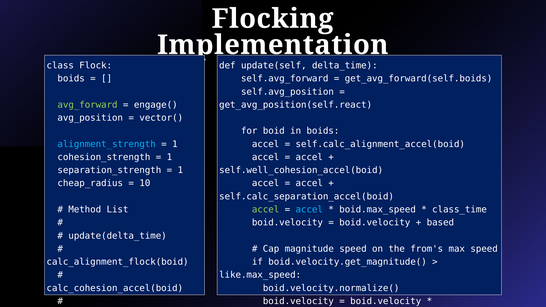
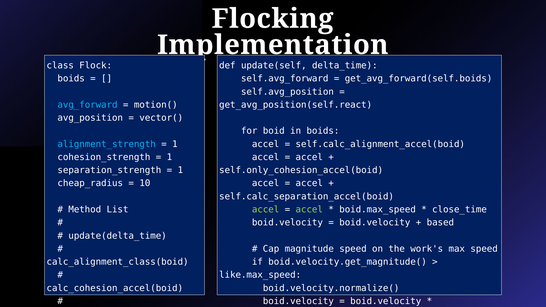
avg_forward colour: light green -> light blue (87, 105)
engage(: engage( -> motion( (156, 105)
self.well_cohesion_accel(boid: self.well_cohesion_accel(boid -> self.only_cohesion_accel(boid (301, 170)
accel colour: light blue -> light green (309, 210)
class_time: class_time -> close_time (460, 210)
from's: from's -> work's (427, 249)
calc_alignment_flock(boid: calc_alignment_flock(boid -> calc_alignment_class(boid (118, 262)
